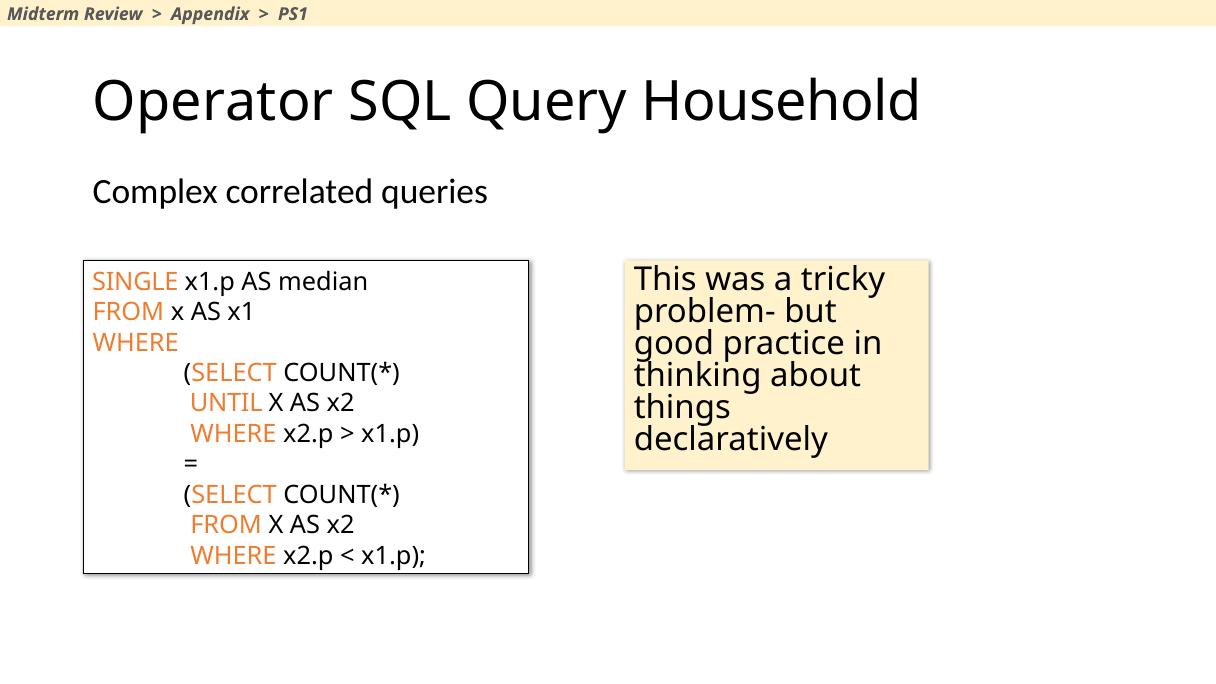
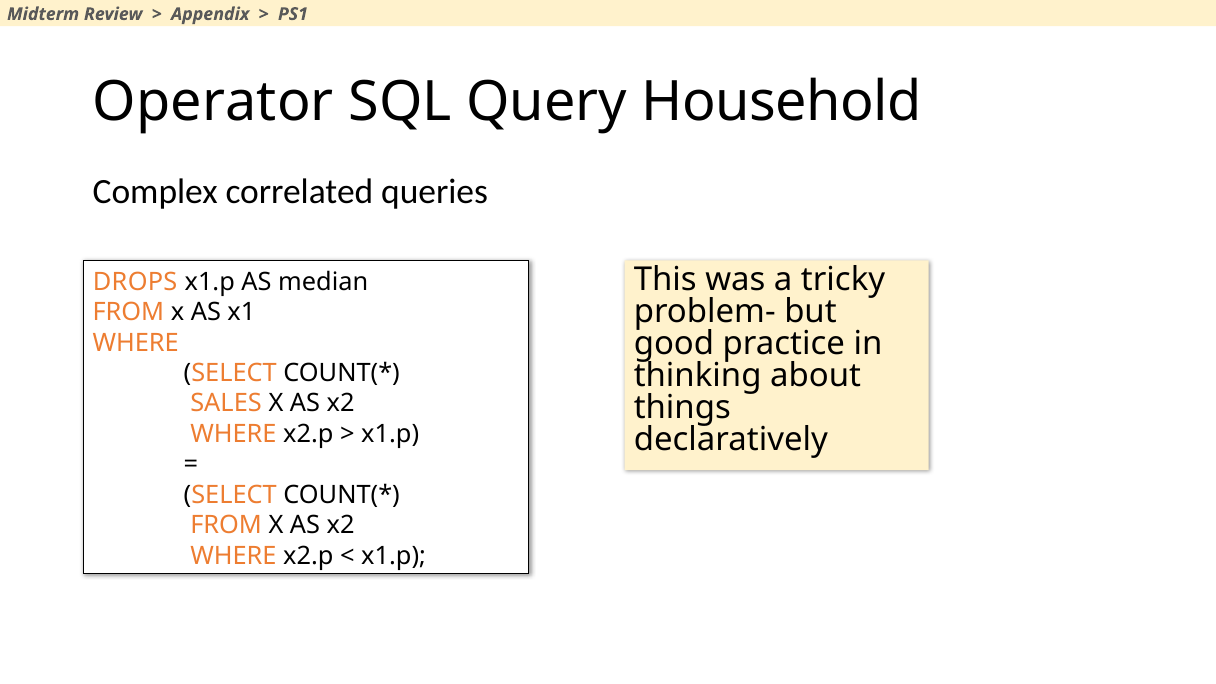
SINGLE: SINGLE -> DROPS (135, 282)
UNTIL: UNTIL -> SALES (226, 404)
